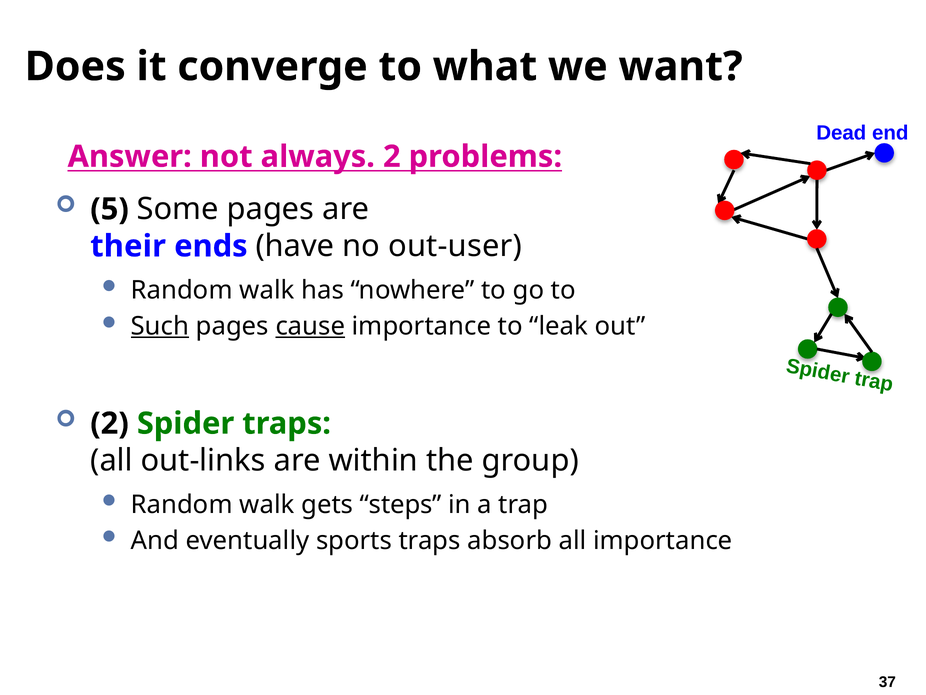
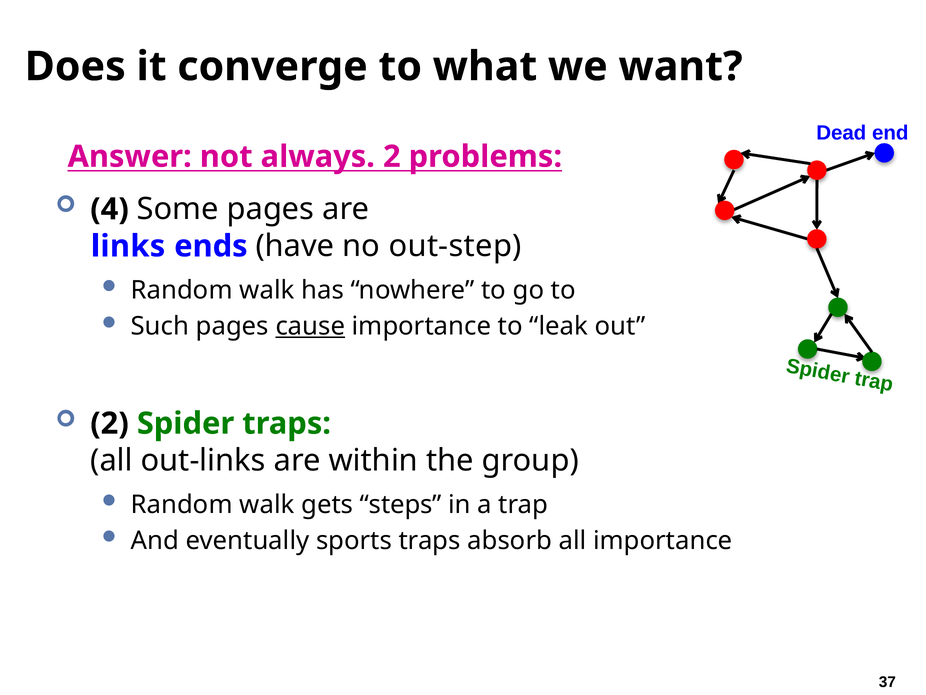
5: 5 -> 4 (110, 209)
their: their -> links (128, 246)
out-user: out-user -> out-step (455, 246)
Such underline: present -> none (160, 326)
